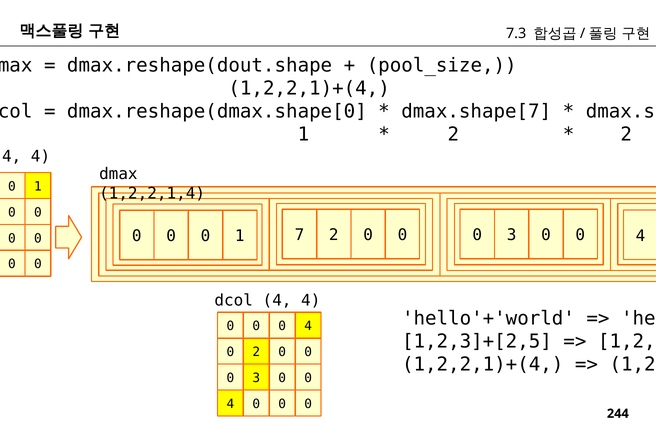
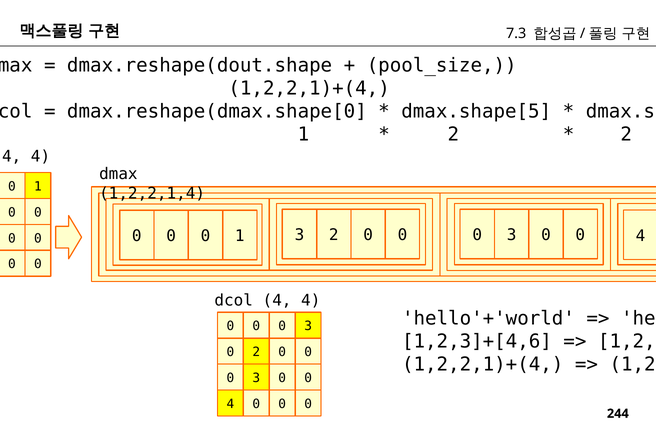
dmax.shape[7: dmax.shape[7 -> dmax.shape[5 (476, 112)
1 7: 7 -> 3 (299, 235)
4: 4 -> 3 (308, 326)
1,2,3]+[2,5: 1,2,3]+[2,5 -> 1,2,3]+[4,6 (477, 341)
